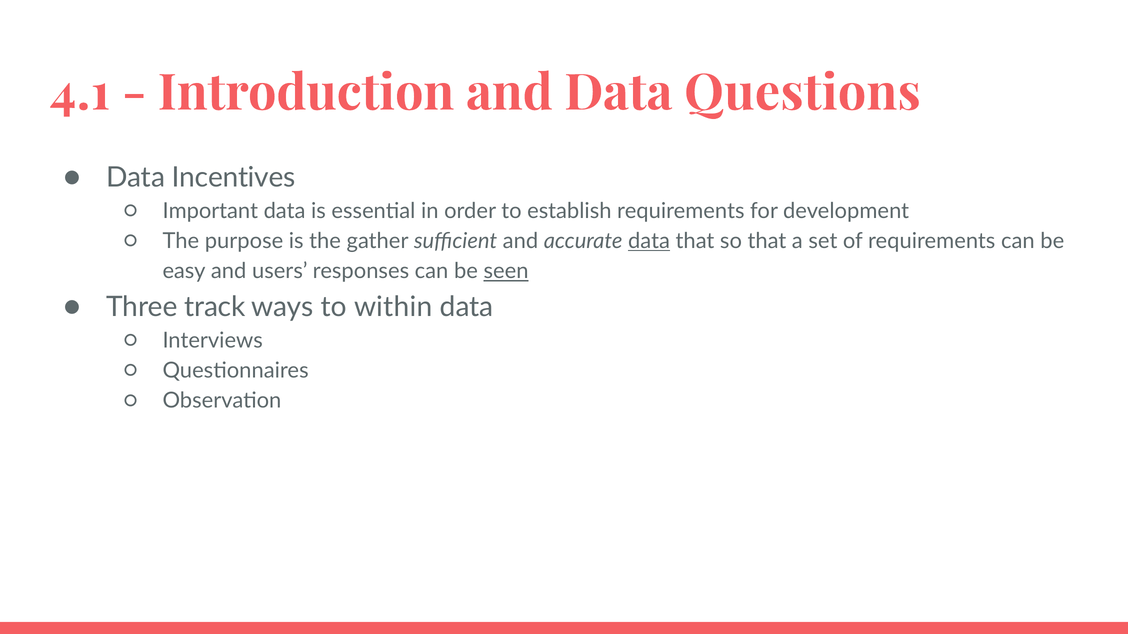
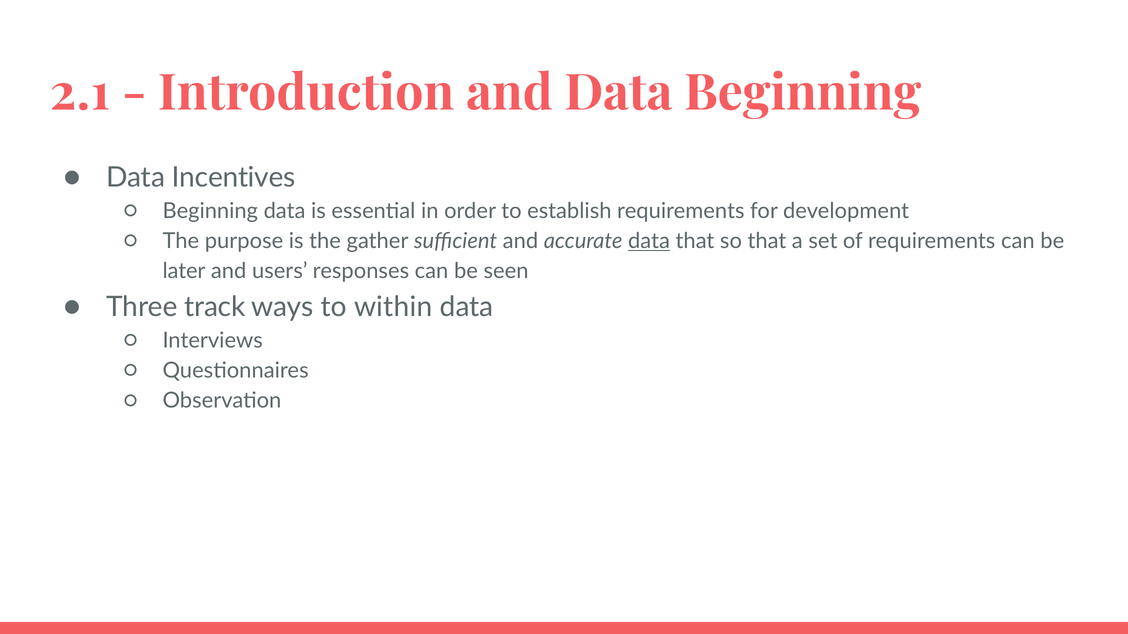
4.1: 4.1 -> 2.1 (80, 93)
Data Questions: Questions -> Beginning (803, 93)
Important: Important -> Beginning (210, 211)
easy: easy -> later (184, 271)
seen underline: present -> none (506, 271)
